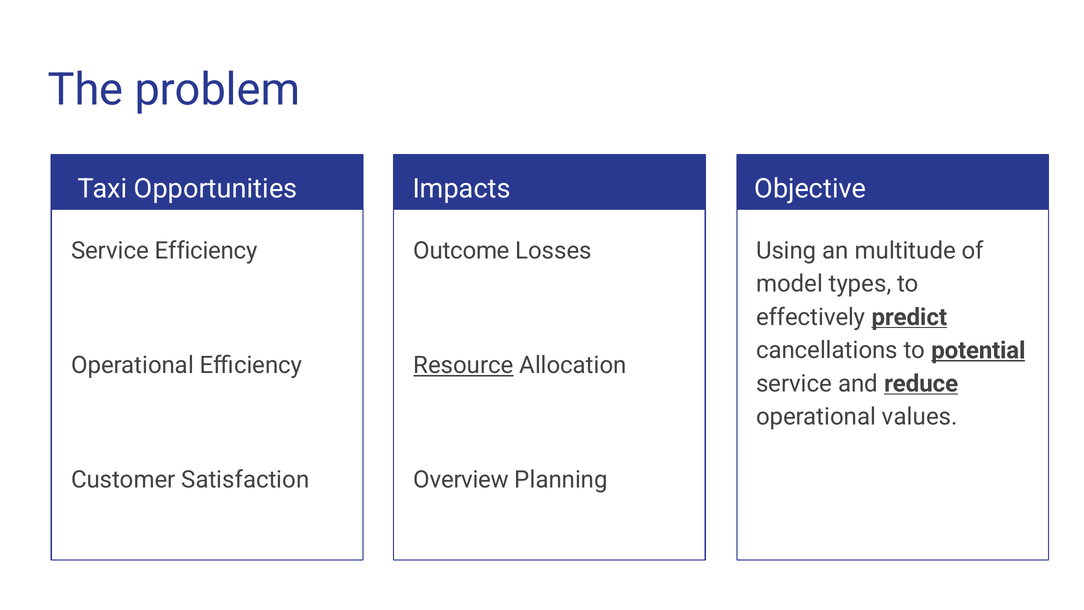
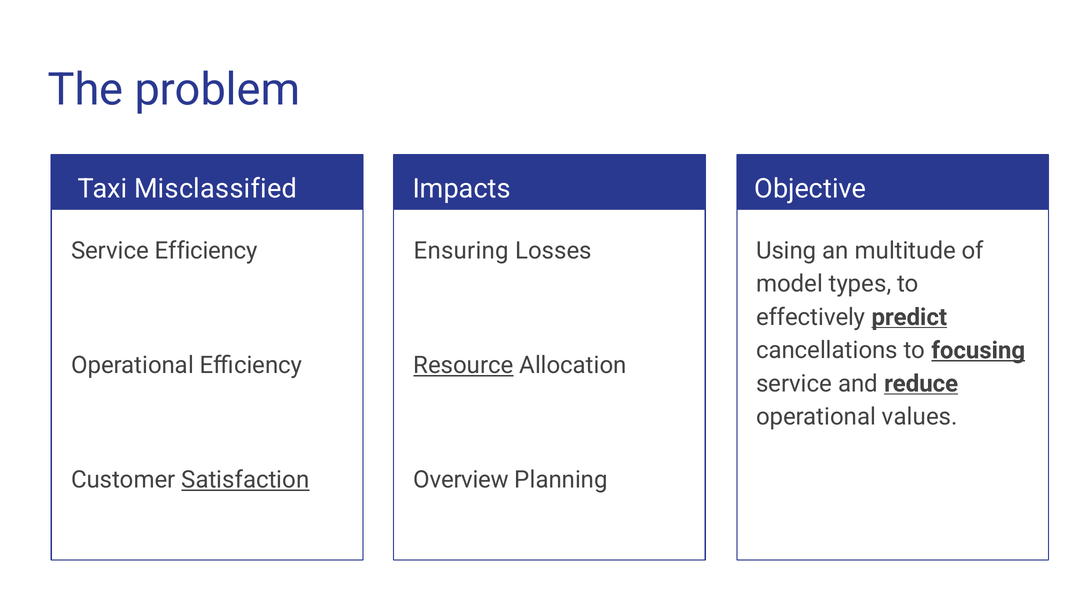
Opportunities: Opportunities -> Misclassified (216, 189)
Outcome: Outcome -> Ensuring (461, 251)
potential: potential -> focusing (978, 350)
Satisfaction underline: none -> present (245, 480)
